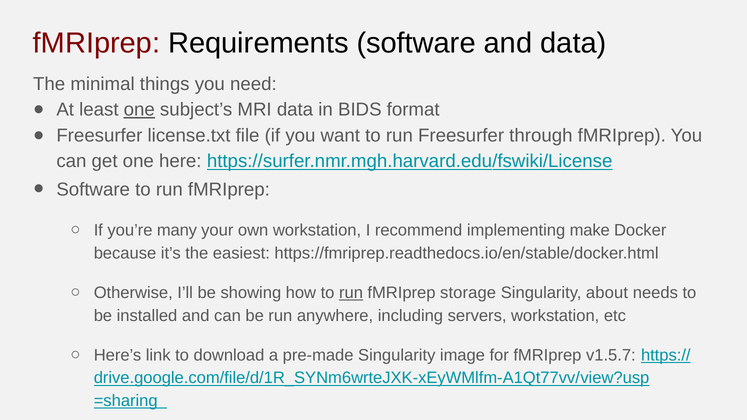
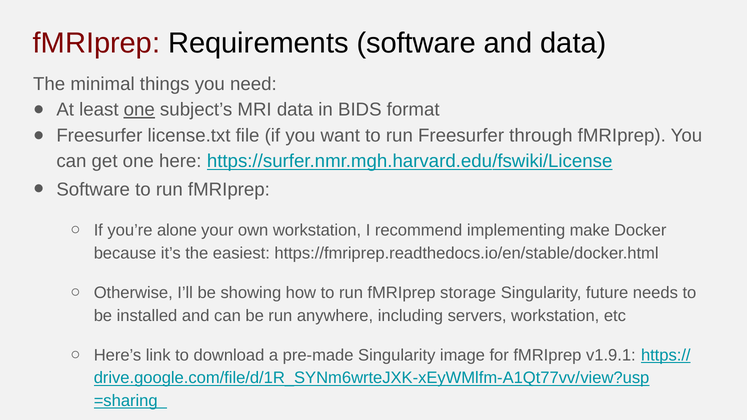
many: many -> alone (177, 231)
run underline: present -> none (351, 293)
about: about -> future (607, 293)
v1.5.7: v1.5.7 -> v1.9.1 (611, 355)
